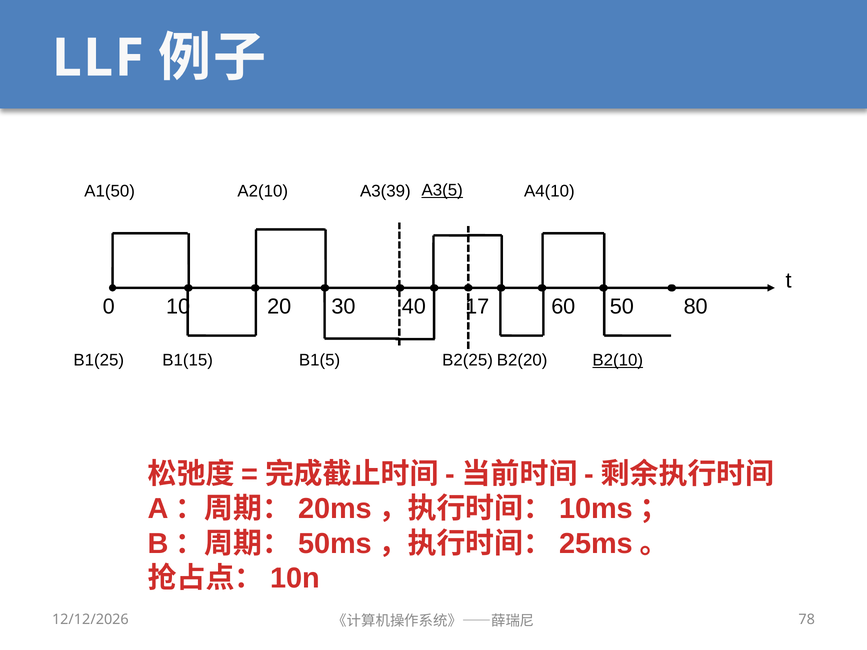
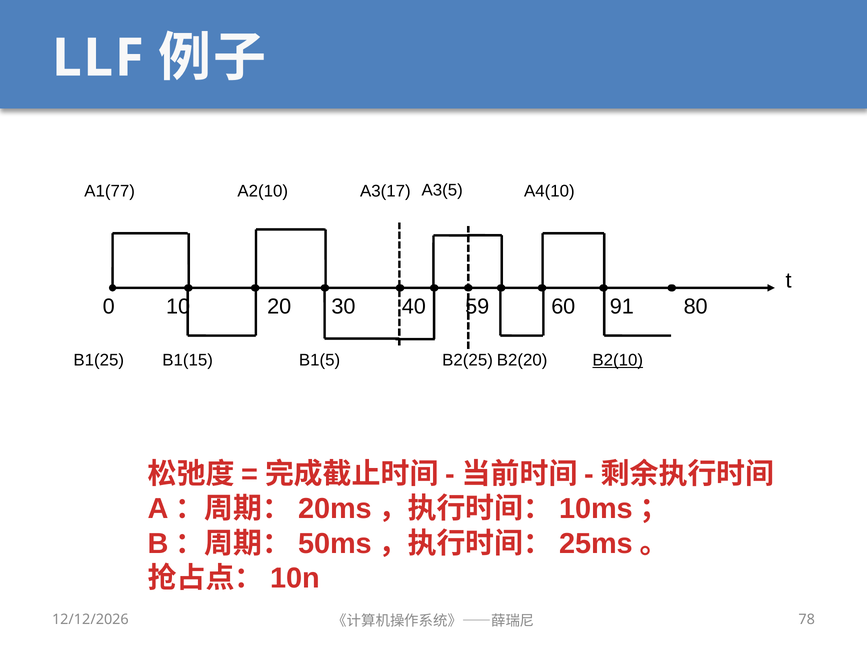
A3(5 underline: present -> none (442, 191)
A1(50: A1(50 -> A1(77 (110, 191)
A3(39: A3(39 -> A3(17 (385, 191)
17: 17 -> 59 (477, 307)
50: 50 -> 91 (622, 307)
